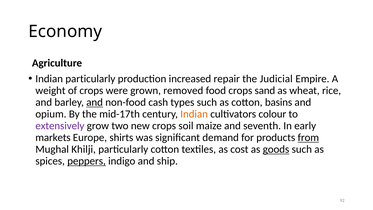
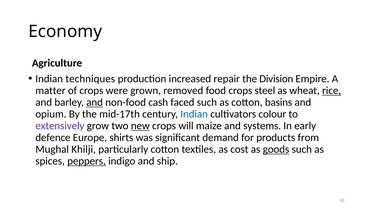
Indian particularly: particularly -> techniques (90, 79)
Judicial: Judicial -> Division (276, 79)
weight: weight -> matter (50, 90)
sand: sand -> steel (265, 90)
rice underline: none -> present (332, 90)
types: types -> faced (182, 102)
Indian colour: orange -> blue (194, 114)
new underline: none -> present (140, 126)
soil: soil -> will (186, 126)
seventh: seventh -> systems (262, 126)
markets: markets -> defence (53, 137)
from underline: present -> none (308, 137)
